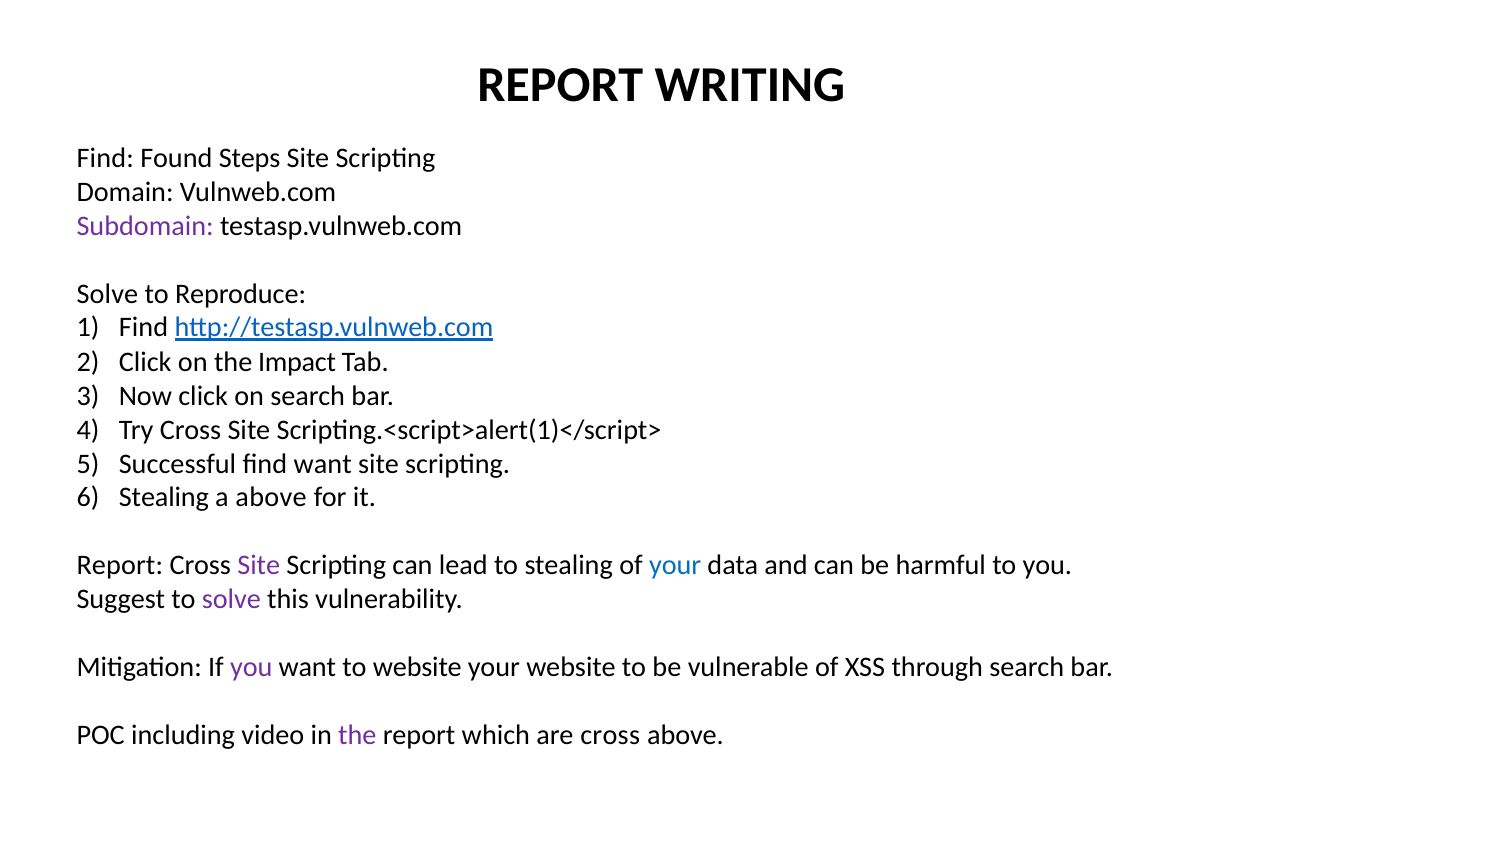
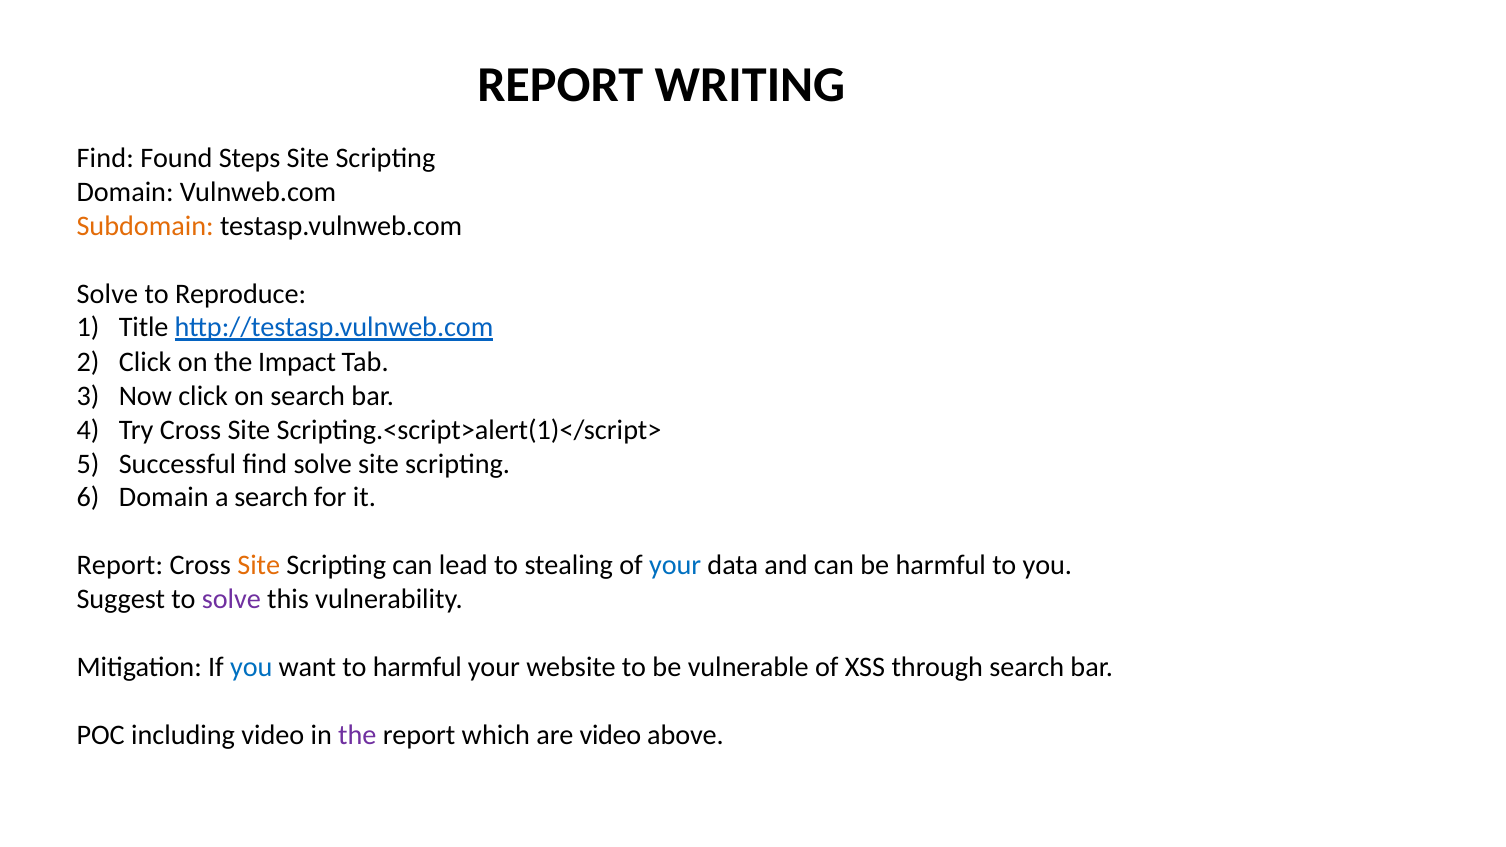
Subdomain colour: purple -> orange (145, 226)
Find: Find -> Title (144, 328)
find want: want -> solve (323, 464)
Stealing: Stealing -> Domain (164, 498)
a above: above -> search (271, 498)
Site colour: purple -> orange (259, 565)
you colour: purple -> blue (251, 667)
to website: website -> harmful (417, 667)
are cross: cross -> video (610, 735)
